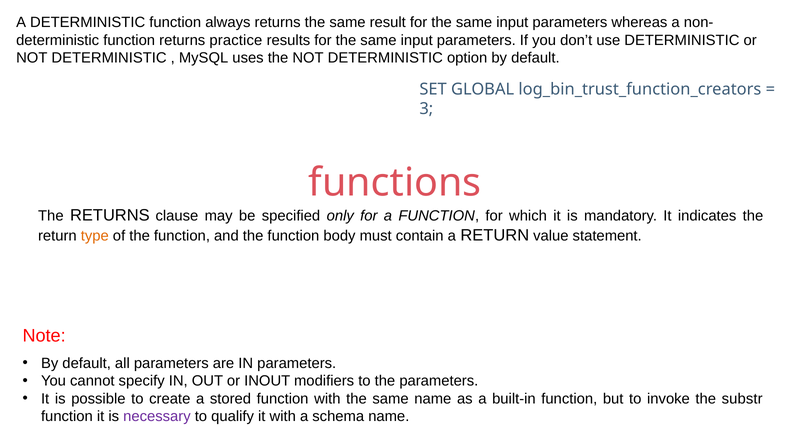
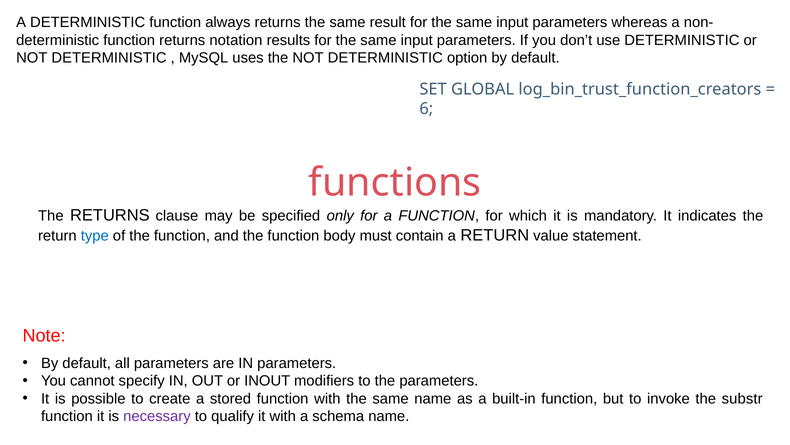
practice: practice -> notation (236, 40)
3: 3 -> 6 (426, 109)
type colour: orange -> blue (95, 235)
